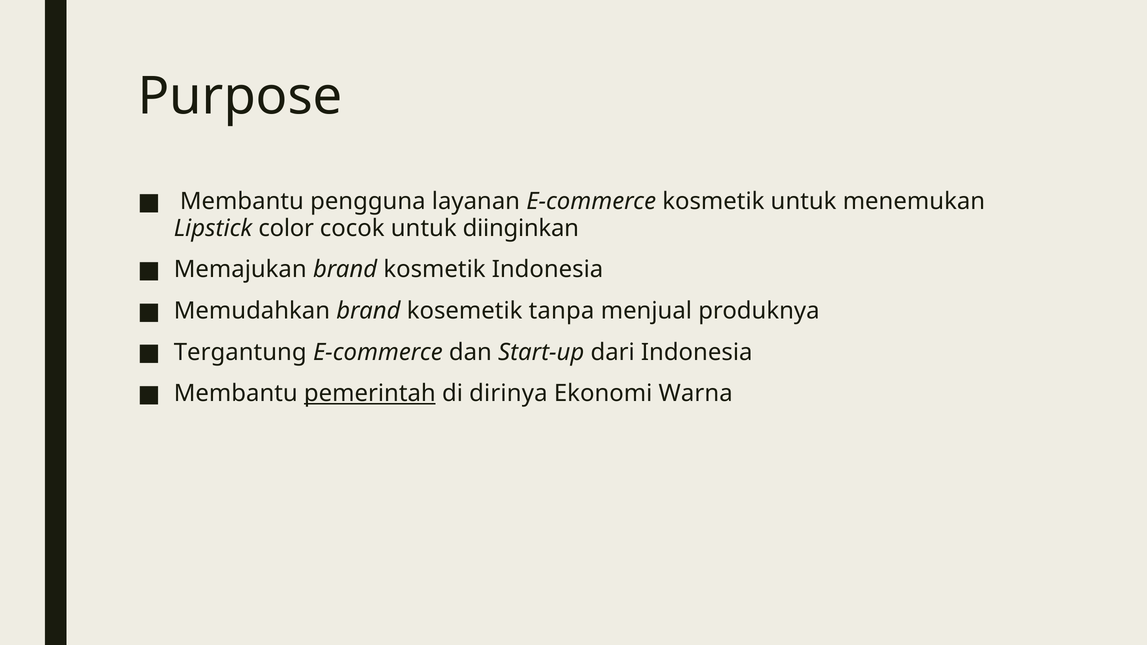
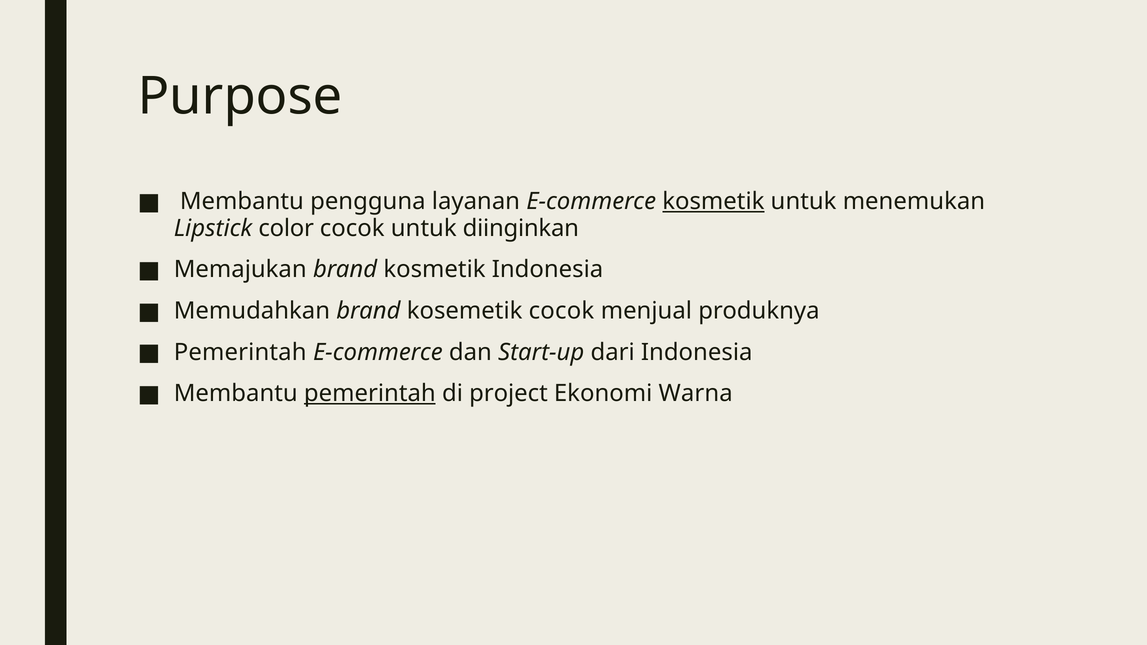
kosmetik underline: none -> present (713, 201)
kosemetik tanpa: tanpa -> cocok (561, 311)
Tergantung: Tergantung -> Pemerintah (240, 352)
dirinya: dirinya -> project (508, 394)
